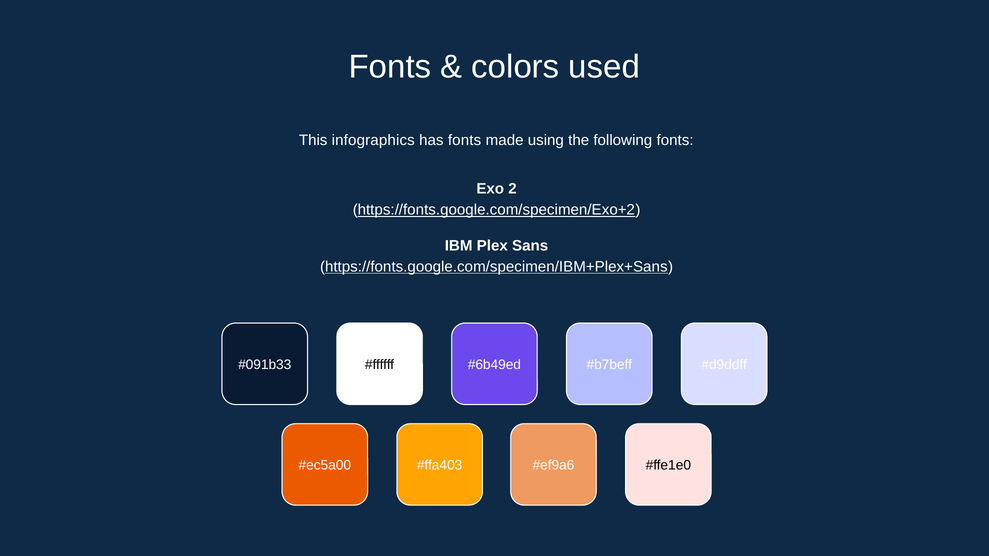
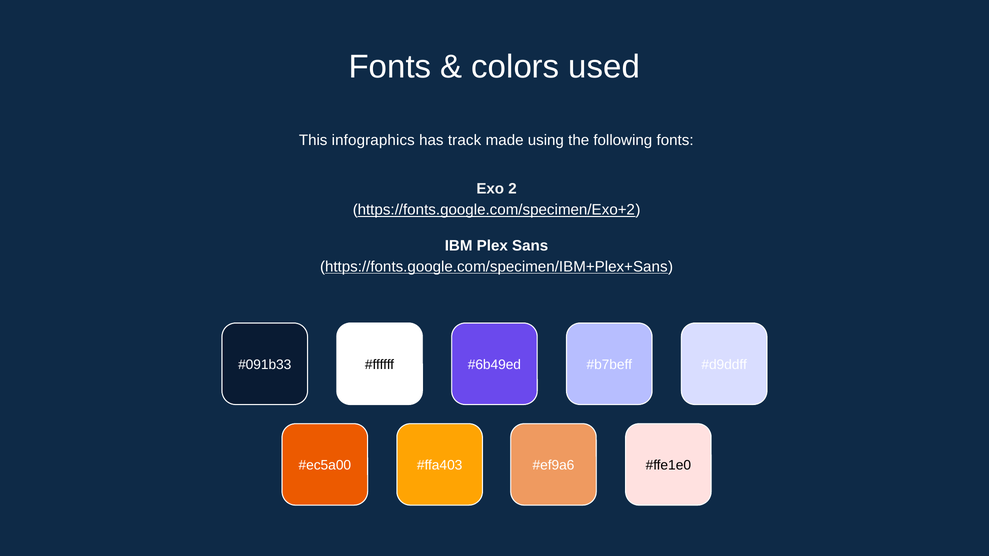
has fonts: fonts -> track (465, 140)
